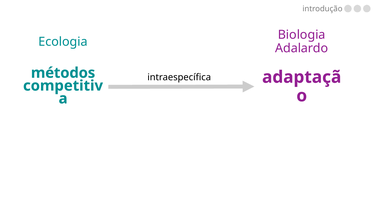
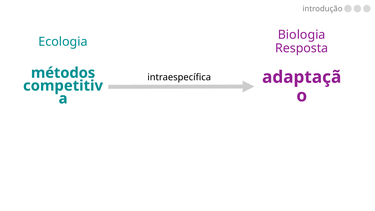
Adalardo: Adalardo -> Resposta (302, 48)
